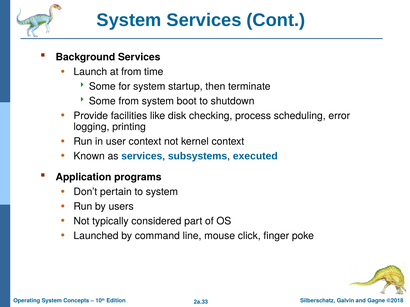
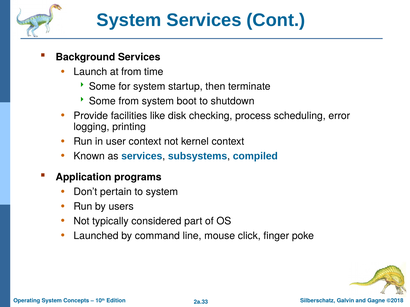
executed: executed -> compiled (255, 156)
